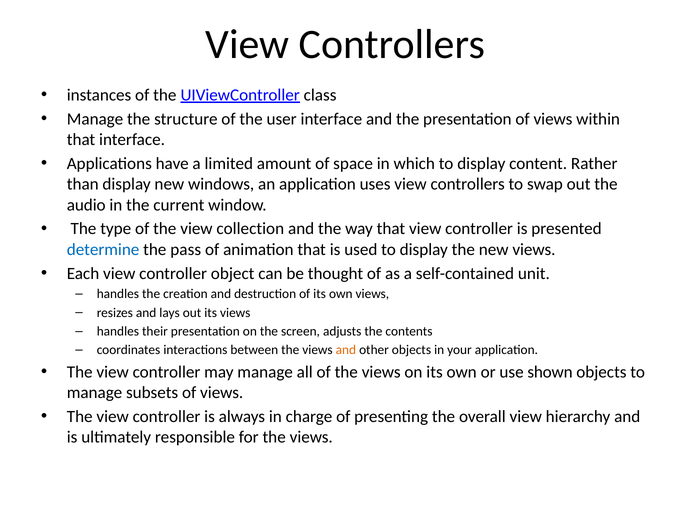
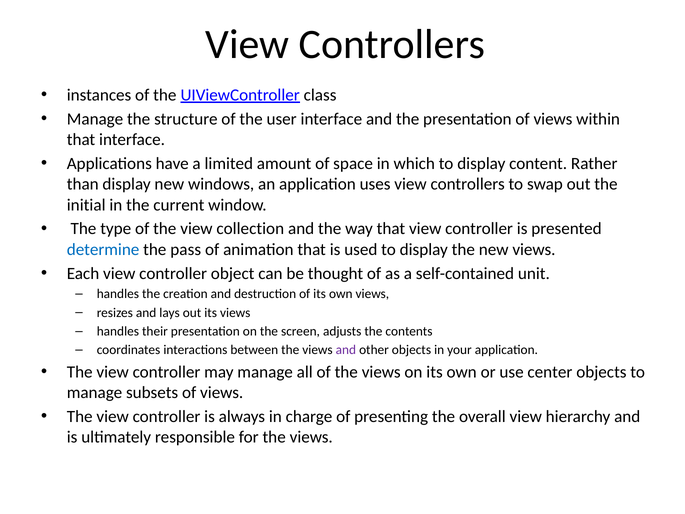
audio: audio -> initial (86, 205)
and colour: orange -> purple (346, 350)
shown: shown -> center (550, 372)
